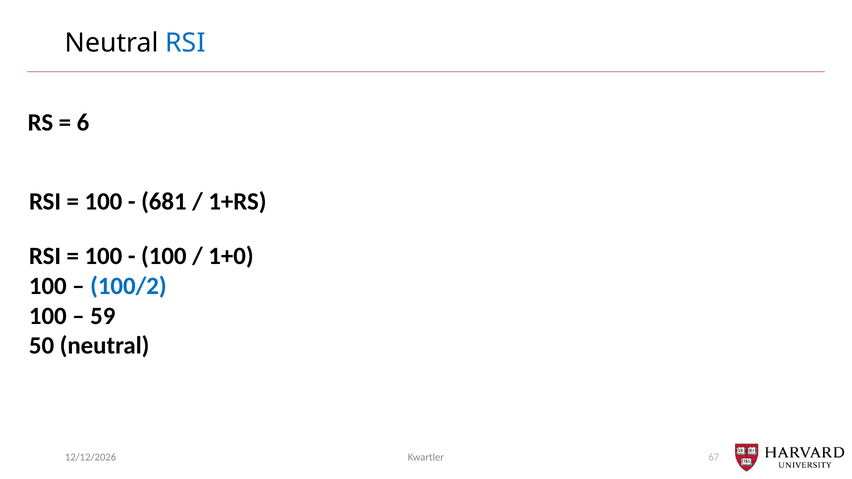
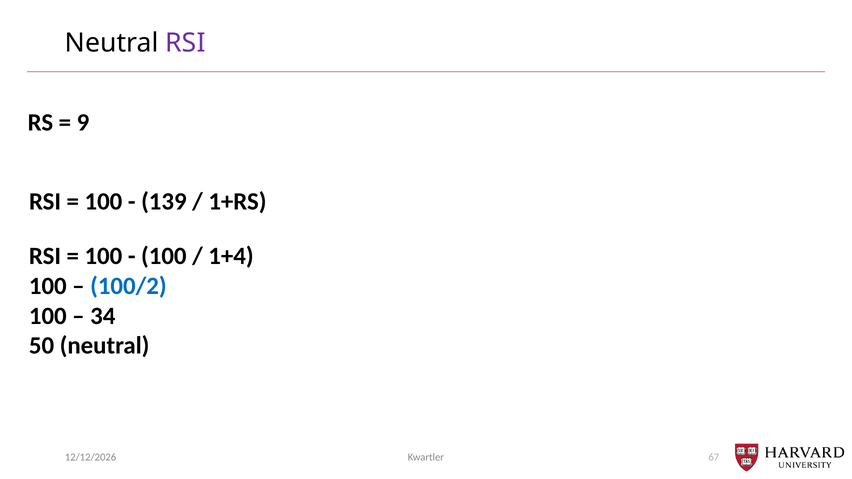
RSI colour: blue -> purple (185, 43)
6: 6 -> 9 (83, 122)
681: 681 -> 139 (164, 201)
1+0: 1+0 -> 1+4 (231, 256)
59: 59 -> 34 (103, 316)
